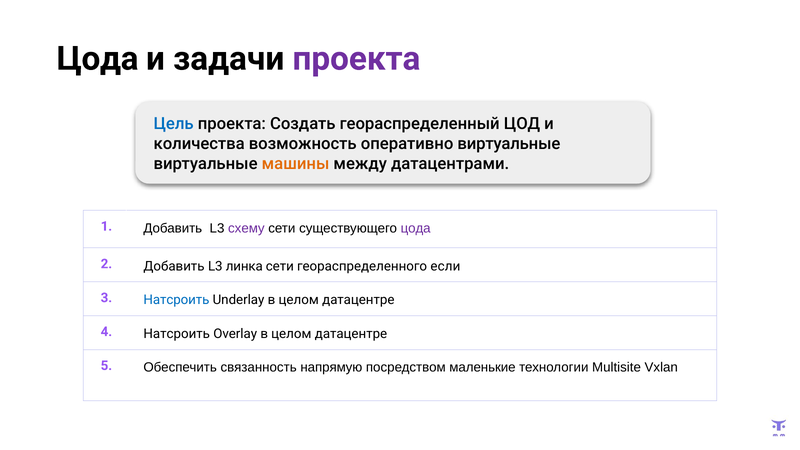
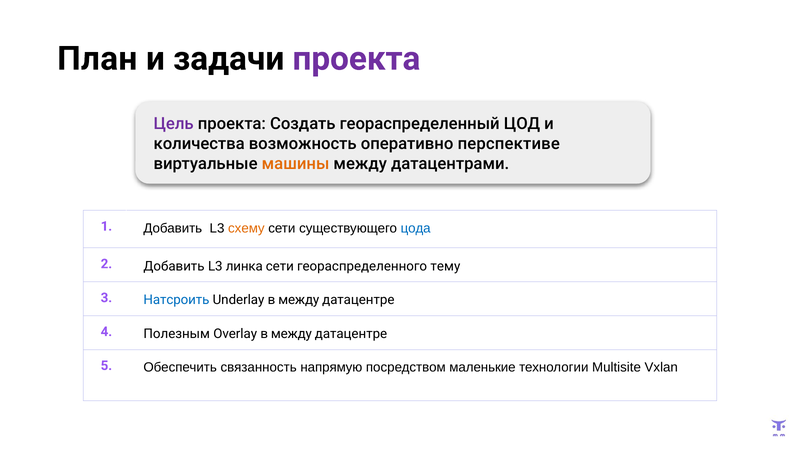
Цода: Цода -> План (97, 59)
Цель colour: blue -> purple (174, 124)
оперативно виртуальные: виртуальные -> перспективе (509, 144)
схему colour: purple -> orange (246, 228)
цода colour: purple -> blue (416, 228)
если: если -> тему (445, 266)
Underlay в целом: целом -> между (299, 300)
4 Натсроить: Натсроить -> Полезным (177, 334)
Overlay в целом: целом -> между (291, 334)
